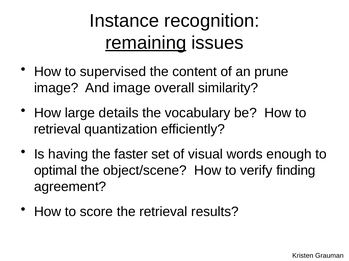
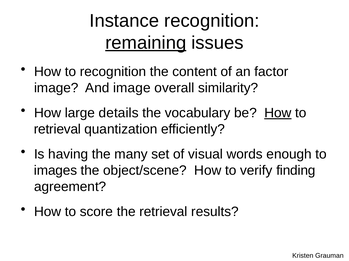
to supervised: supervised -> recognition (113, 72)
prune: prune -> factor (271, 72)
How underline: none -> present (278, 113)
faster: faster -> many (131, 155)
optimal: optimal -> images (56, 171)
